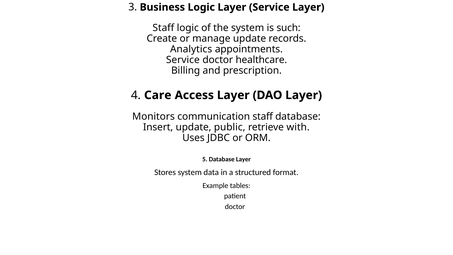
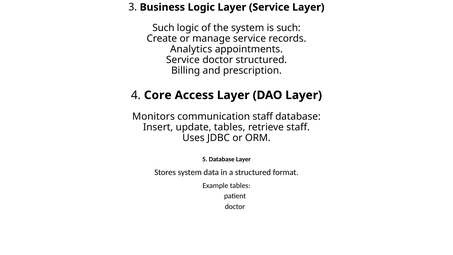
Staff: Staff -> Such (163, 28)
manage update: update -> service (250, 39)
doctor healthcare: healthcare -> structured (261, 60)
Care: Care -> Core (158, 95)
update public: public -> tables (230, 127)
retrieve with: with -> staff (298, 127)
